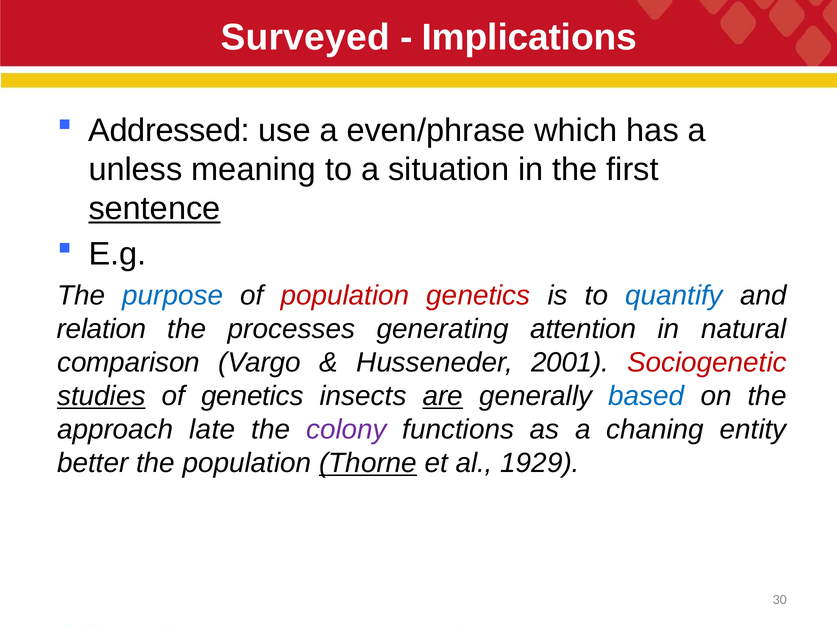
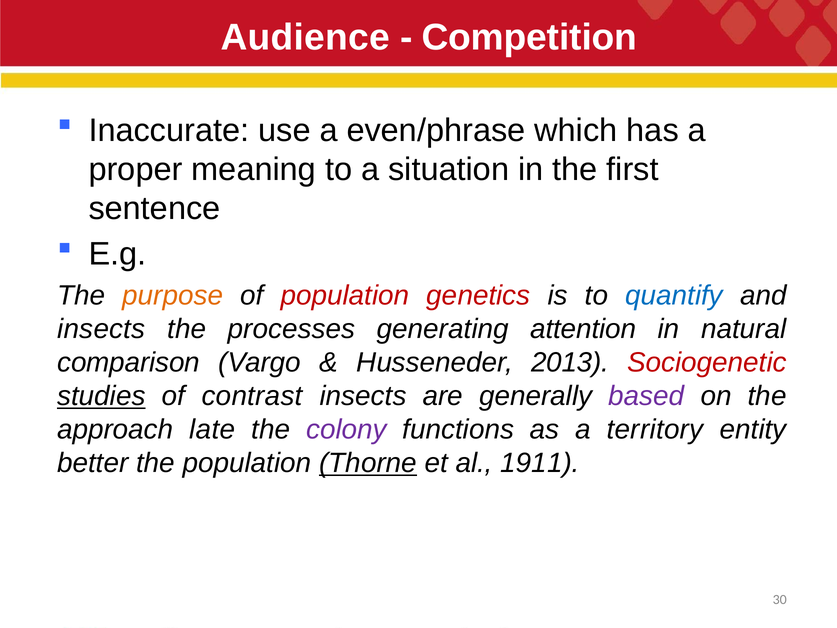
Surveyed: Surveyed -> Audience (305, 37)
Implications: Implications -> Competition (529, 37)
Addressed: Addressed -> Inaccurate (169, 131)
unless: unless -> proper (136, 170)
sentence underline: present -> none (155, 209)
purpose colour: blue -> orange (173, 296)
relation: relation -> insects (101, 329)
2001: 2001 -> 2013 (570, 362)
of genetics: genetics -> contrast (252, 396)
are underline: present -> none (443, 396)
based colour: blue -> purple (646, 396)
chaning: chaning -> territory (655, 429)
1929: 1929 -> 1911 (540, 463)
